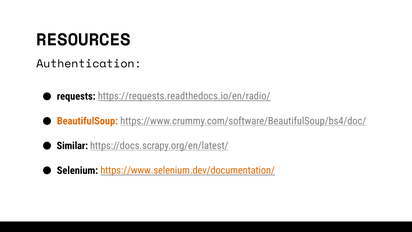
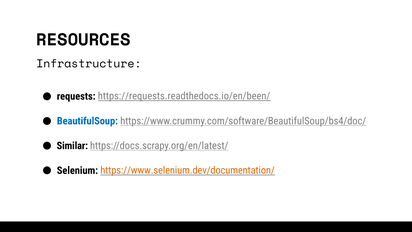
Authentication: Authentication -> Infrastructure (89, 64)
https://requests.readthedocs.io/en/radio/: https://requests.readthedocs.io/en/radio/ -> https://requests.readthedocs.io/en/been/ (184, 96)
BeautifulSoup colour: orange -> blue (87, 121)
